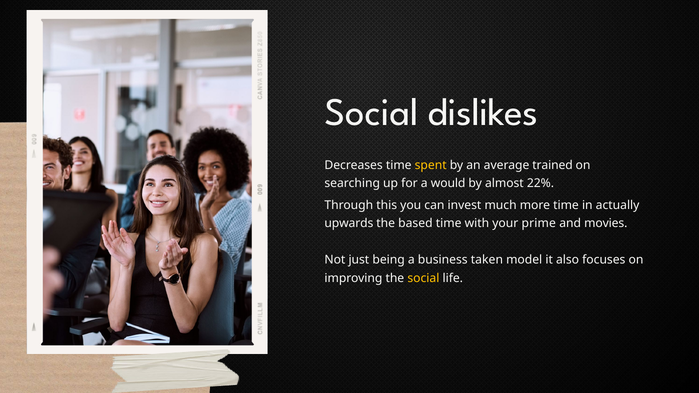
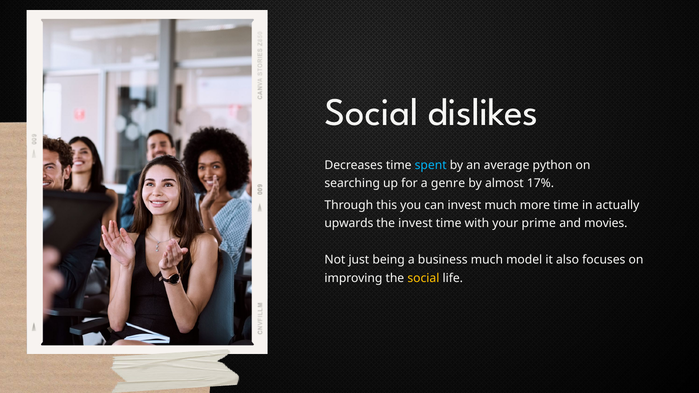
spent colour: yellow -> light blue (431, 165)
trained: trained -> python (553, 165)
would: would -> genre (448, 183)
22%: 22% -> 17% (540, 183)
the based: based -> invest (415, 224)
business taken: taken -> much (487, 260)
